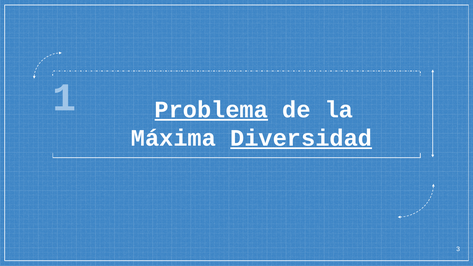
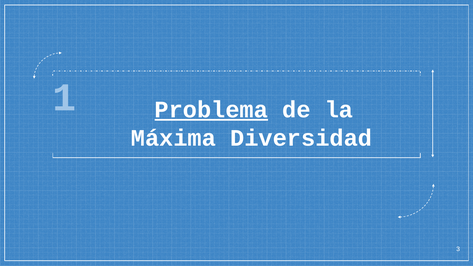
Diversidad underline: present -> none (301, 138)
